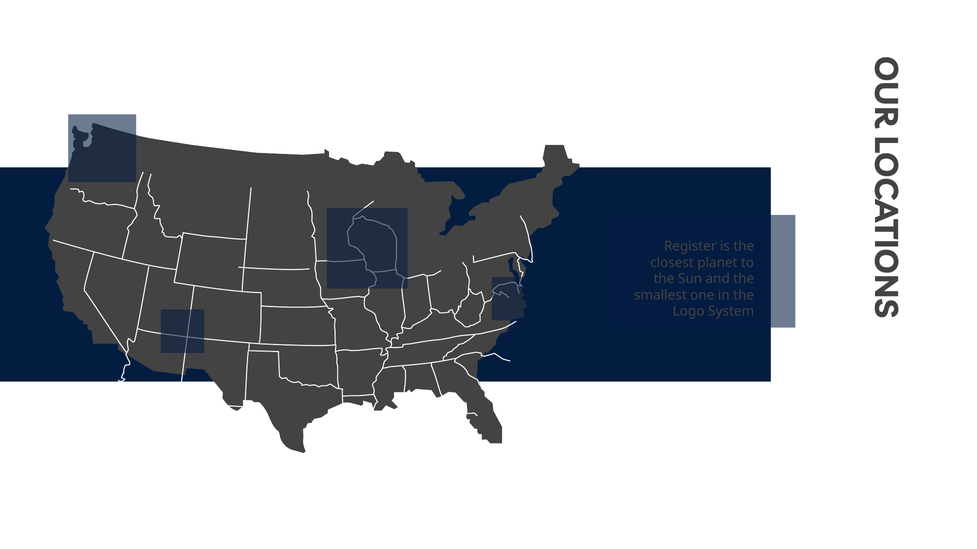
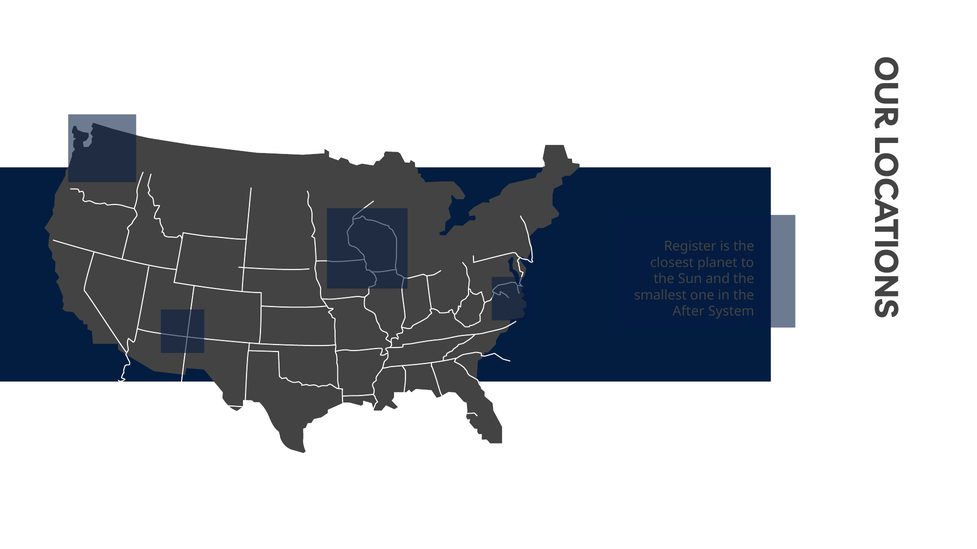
Logo: Logo -> After (689, 312)
